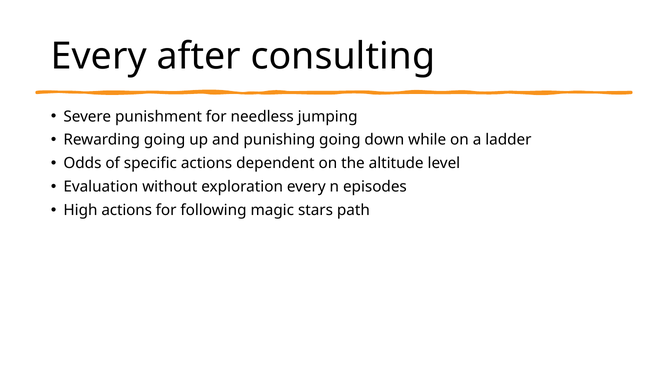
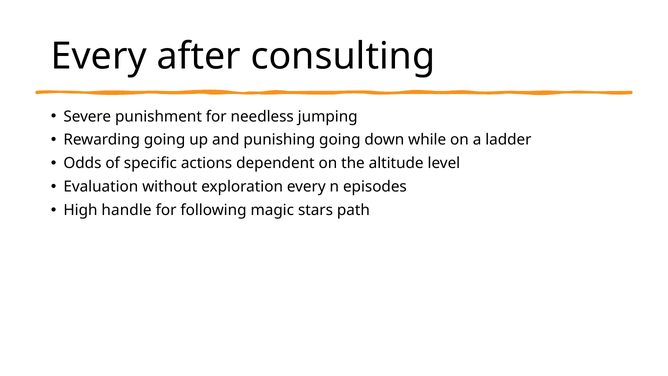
High actions: actions -> handle (127, 210)
